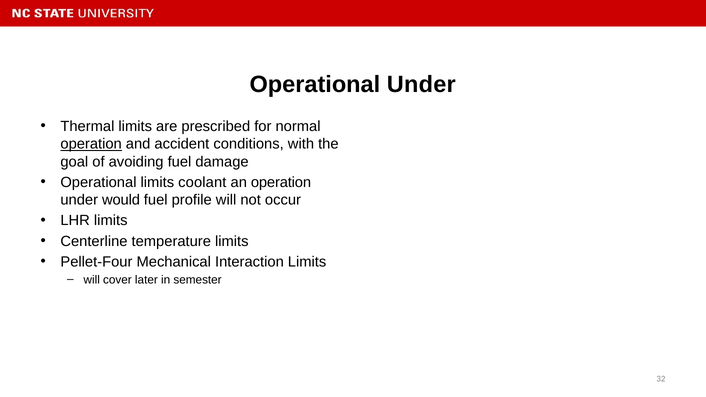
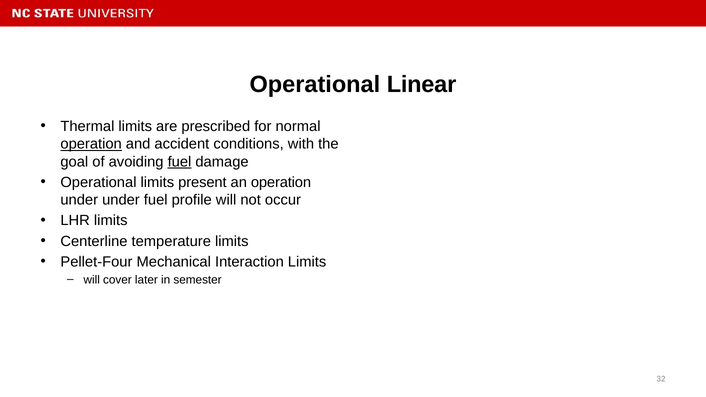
Operational Under: Under -> Linear (422, 85)
fuel underline: none -> present (179, 162)
coolant: coolant -> present (202, 182)
under would: would -> under (121, 200)
